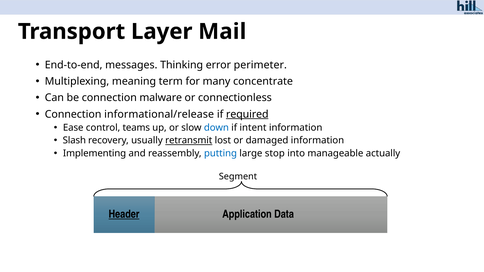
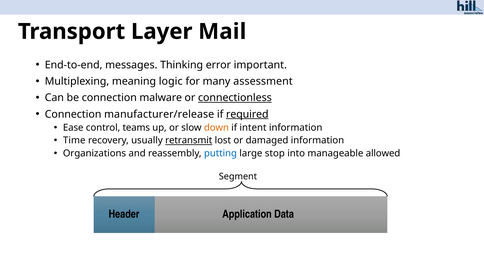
perimeter: perimeter -> important (260, 65)
term: term -> logic (171, 81)
concentrate: concentrate -> assessment (263, 81)
connectionless underline: none -> present (235, 98)
informational/release: informational/release -> manufacturer/release (159, 114)
down colour: blue -> orange (216, 128)
Slash: Slash -> Time (74, 141)
Implementing: Implementing -> Organizations (94, 153)
actually: actually -> allowed (383, 153)
Header underline: present -> none (124, 215)
